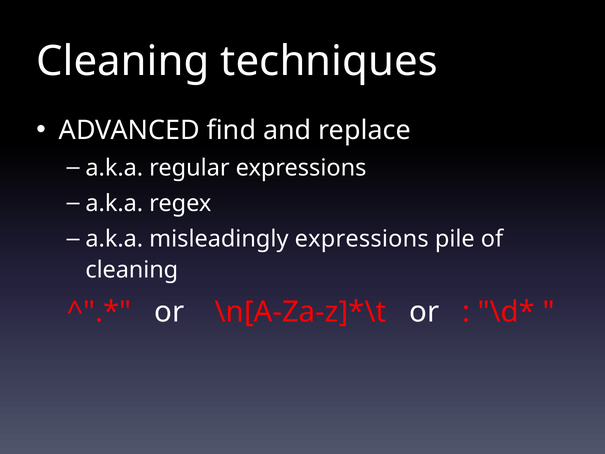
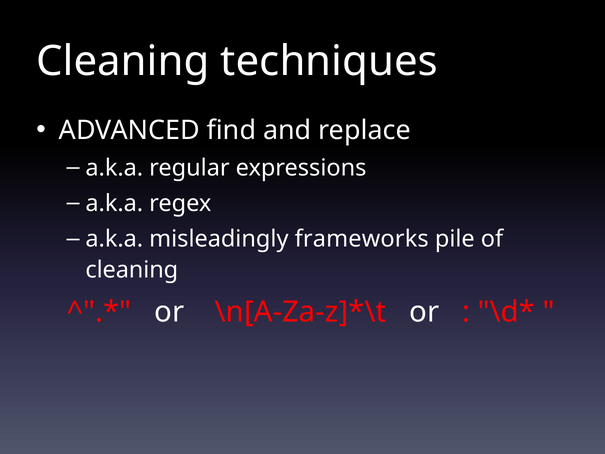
misleadingly expressions: expressions -> frameworks (362, 239)
